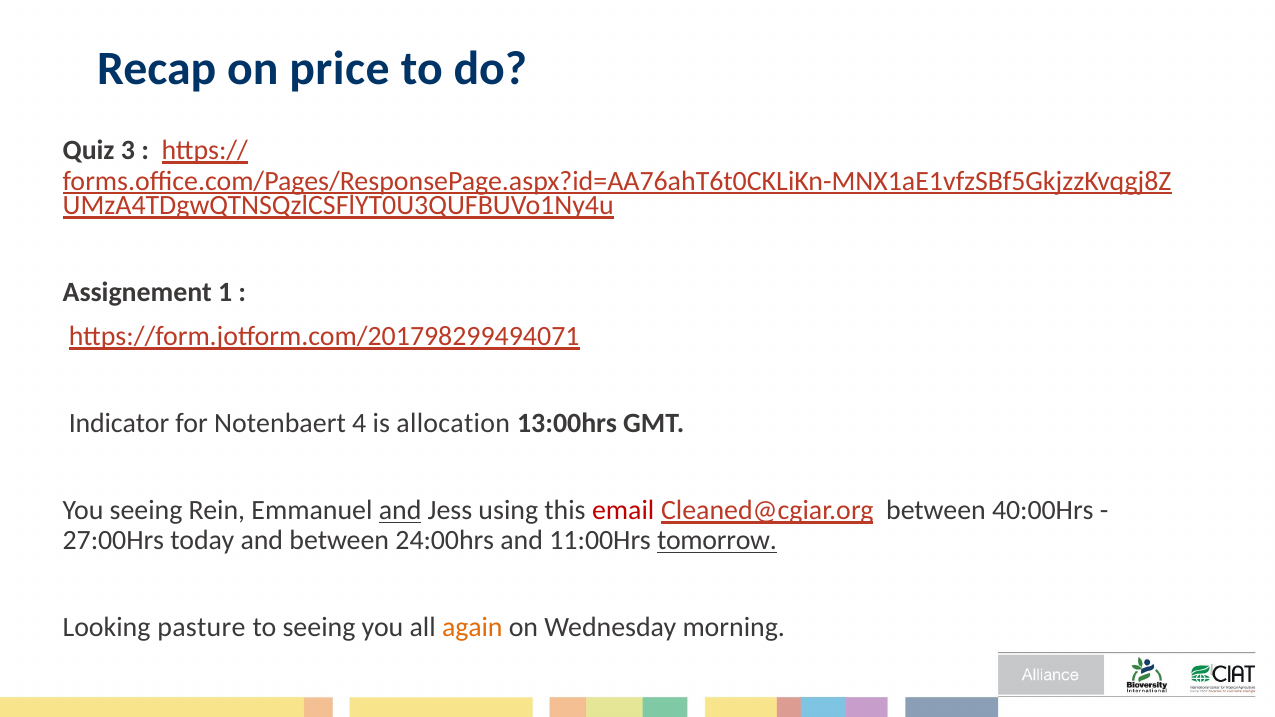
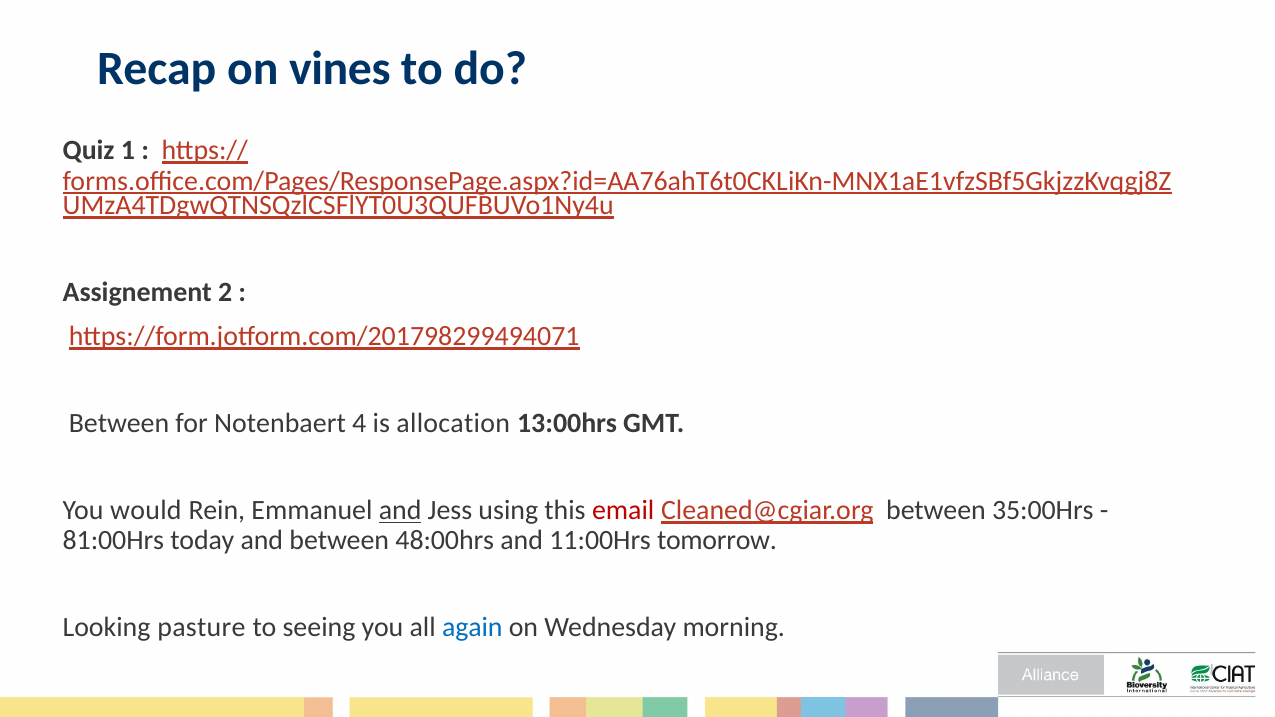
price: price -> vines (340, 68)
3: 3 -> 1 (128, 150)
1: 1 -> 2 (225, 292)
Indicator: Indicator -> Between (119, 423)
You seeing: seeing -> would (146, 510)
40:00Hrs: 40:00Hrs -> 35:00Hrs (1043, 510)
27:00Hrs: 27:00Hrs -> 81:00Hrs (113, 541)
24:00hrs: 24:00hrs -> 48:00hrs (445, 541)
tomorrow underline: present -> none (717, 541)
again colour: orange -> blue (472, 628)
